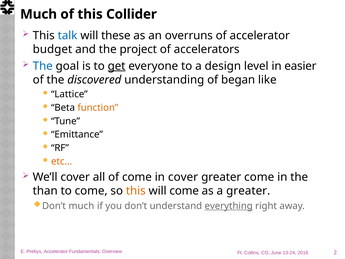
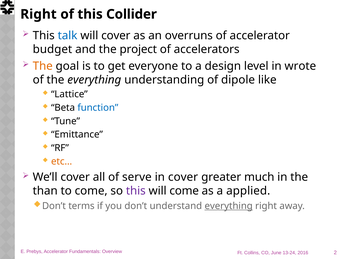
Much: Much -> Right (38, 14)
will these: these -> cover (116, 35)
The colour: blue -> orange (43, 66)
get underline: present -> none (117, 66)
easier: easier -> wrote (300, 66)
the discovered: discovered -> everything (94, 80)
began: began -> dipole (238, 80)
function colour: orange -> blue (98, 108)
of come: come -> serve (137, 177)
greater come: come -> much (259, 177)
this colour: orange -> purple (136, 191)
a greater: greater -> applied (248, 191)
Don’t much: much -> terms (81, 206)
